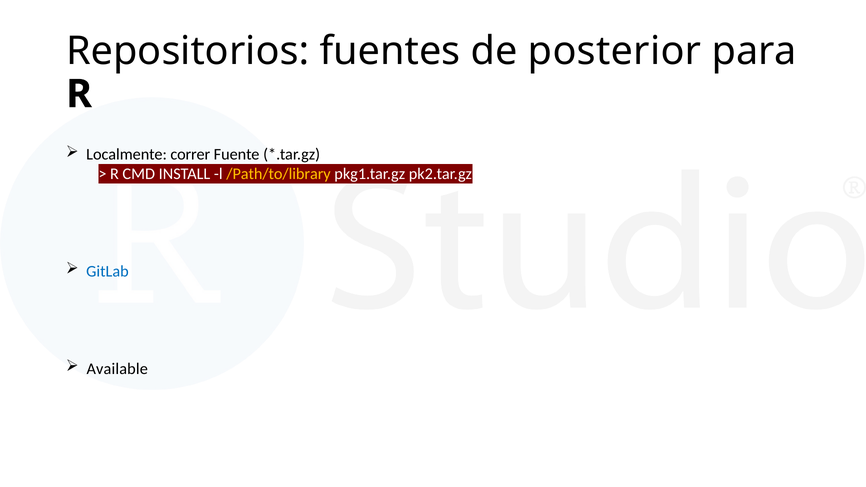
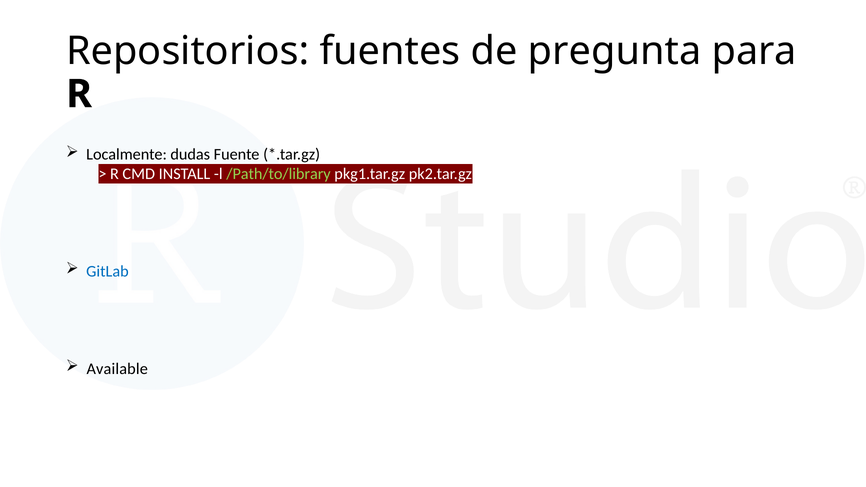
posterior: posterior -> pregunta (615, 51)
correr: correr -> dudas (190, 154)
/Path/to/library colour: yellow -> light green (278, 174)
